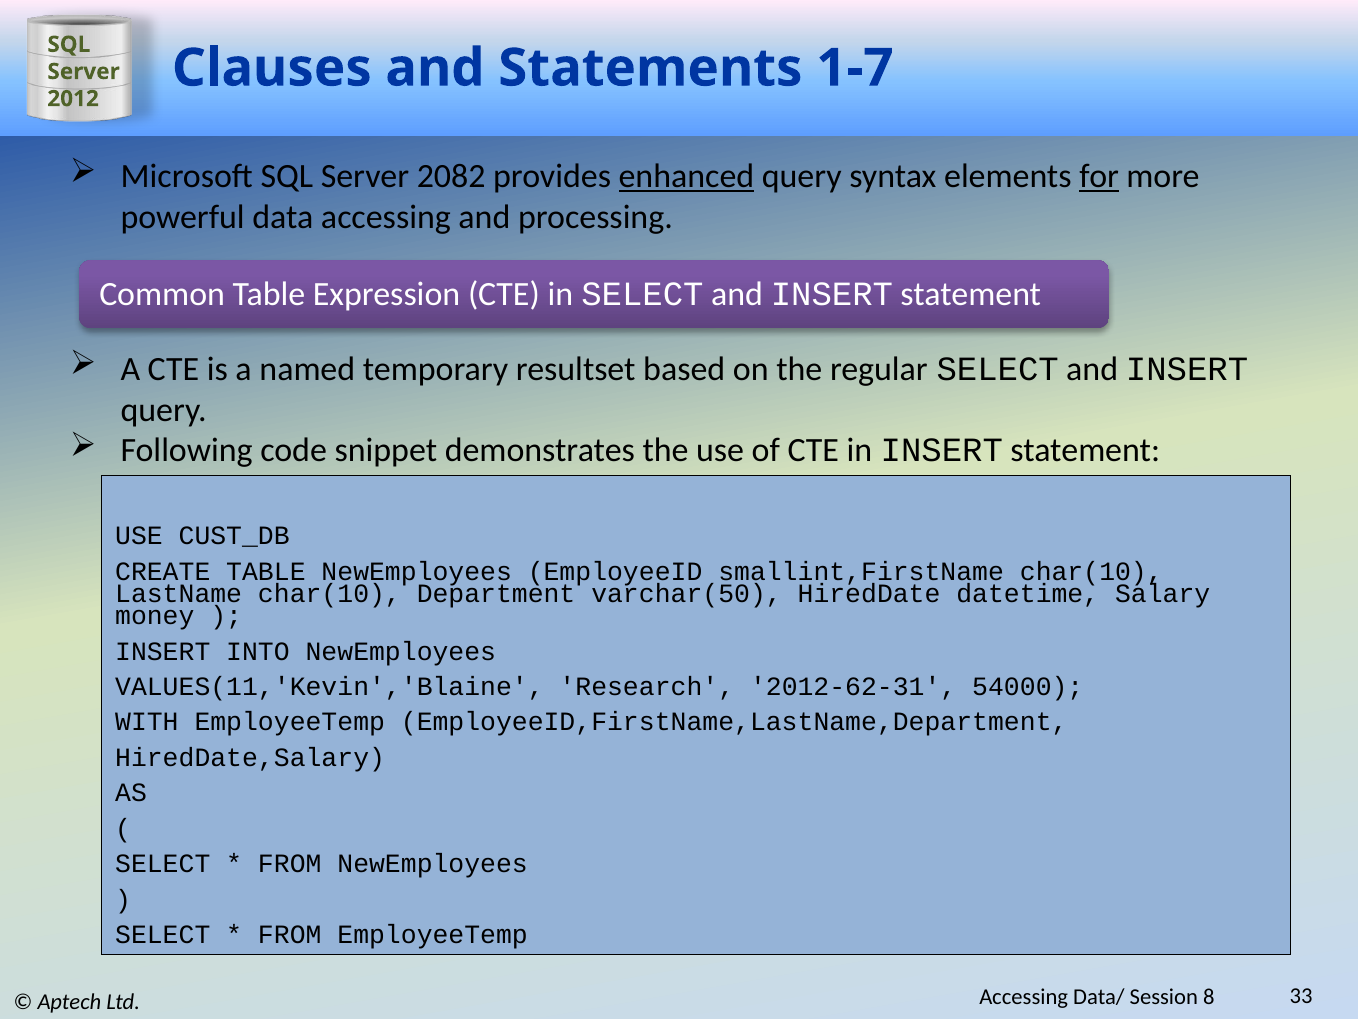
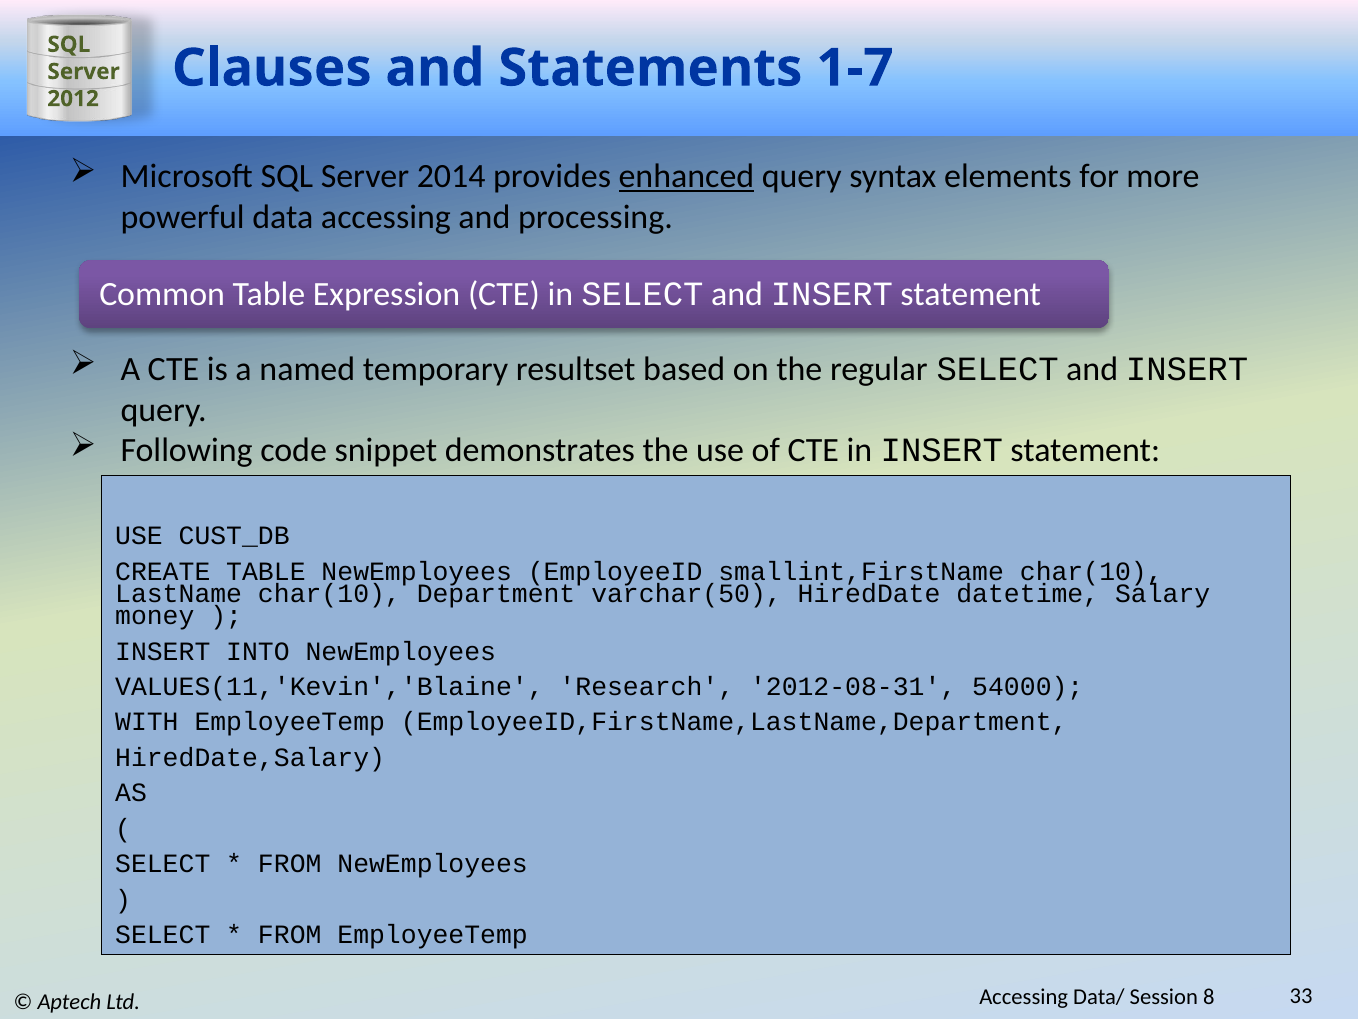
2082: 2082 -> 2014 (451, 177)
for underline: present -> none (1099, 177)
2012-62-31: 2012-62-31 -> 2012-08-31 (853, 686)
